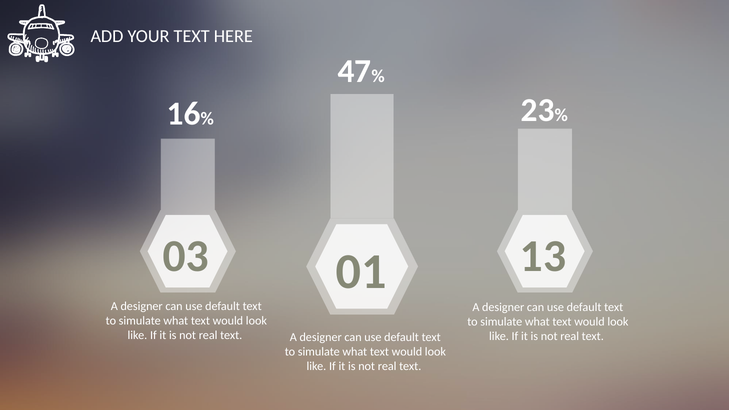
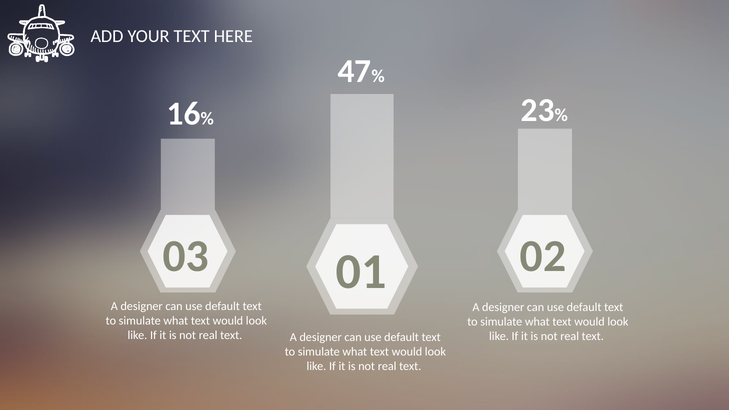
13: 13 -> 02 (543, 256)
